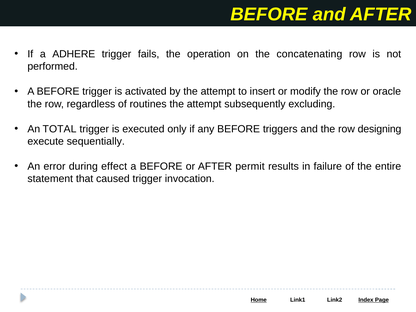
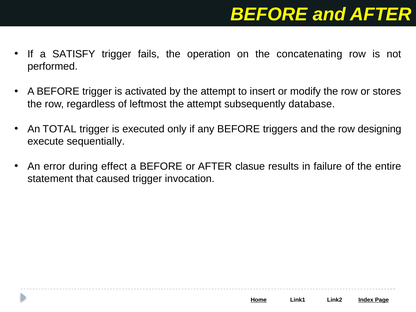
ADHERE: ADHERE -> SATISFY (74, 54)
oracle: oracle -> stores (387, 92)
routines: routines -> leftmost (148, 104)
excluding: excluding -> database (312, 104)
permit: permit -> clasue (250, 166)
